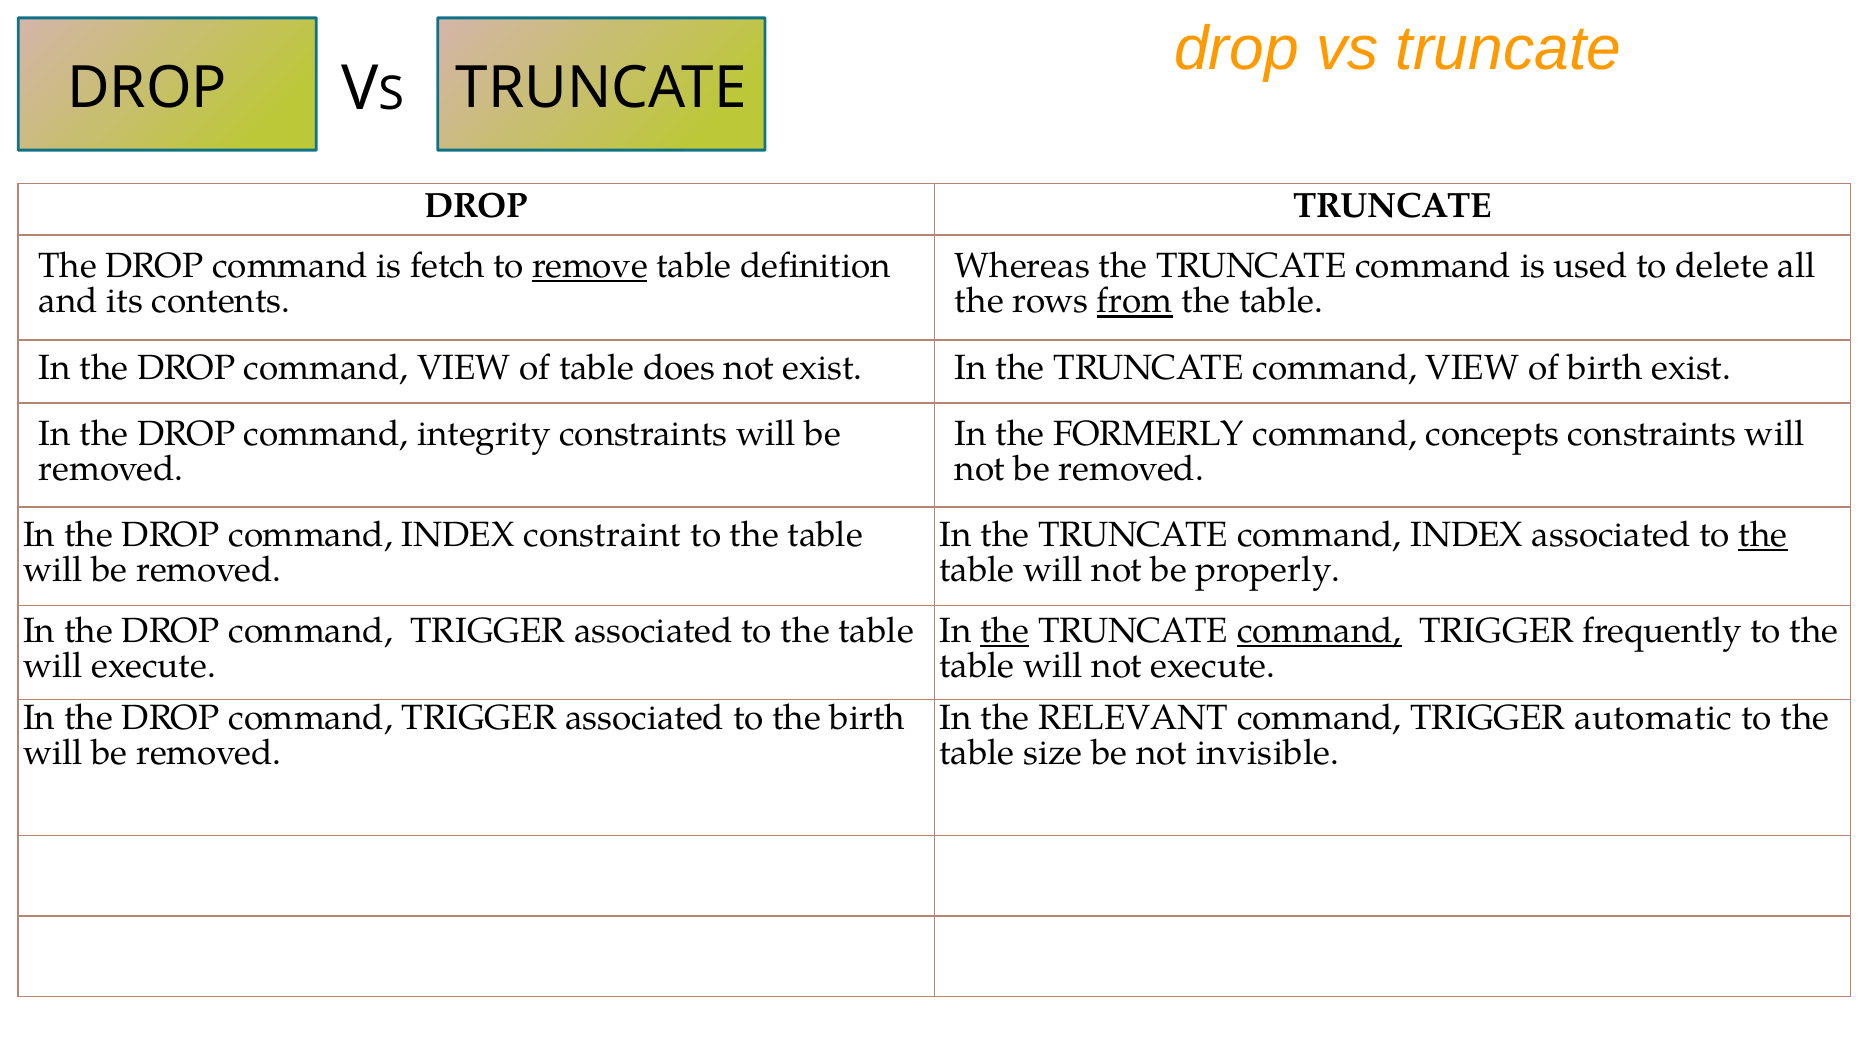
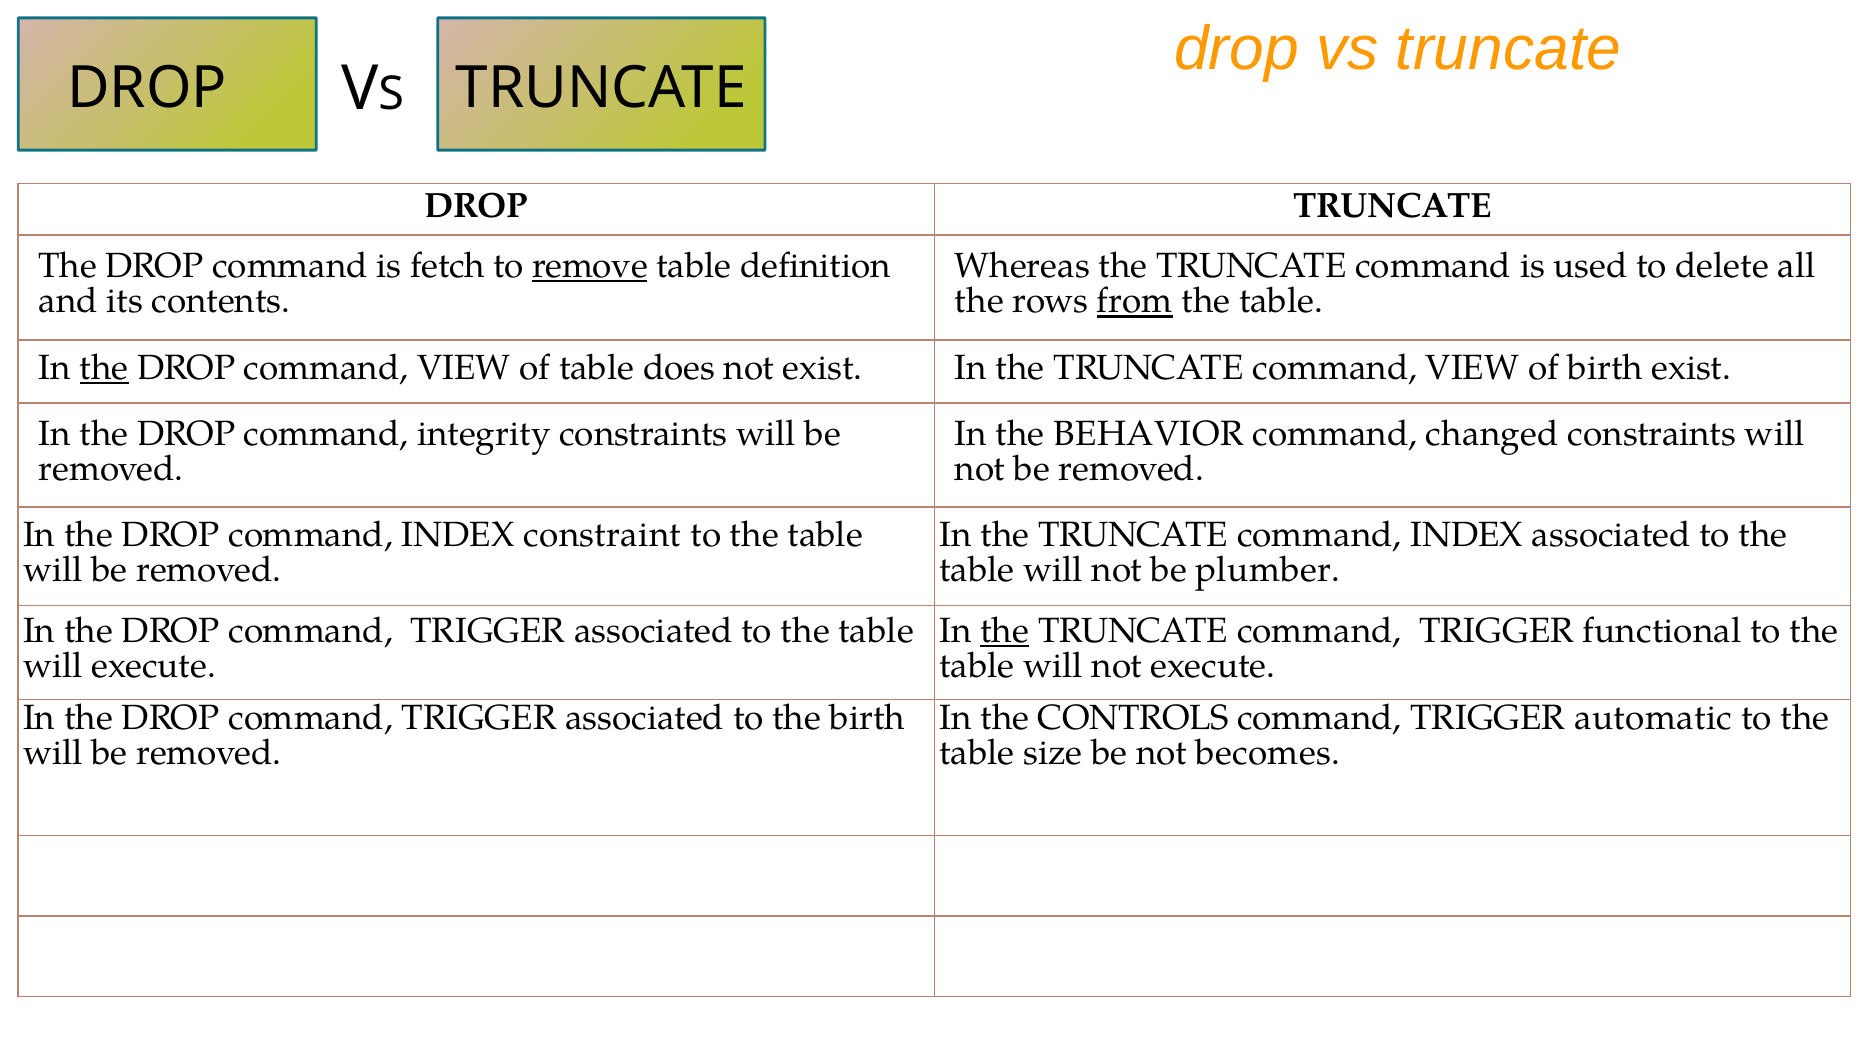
the underline: none -> present (104, 368)
FORMERLY: FORMERLY -> BEHAVIOR (1149, 434)
concepts: concepts -> changed (1492, 434)
the underline: present -> none (1763, 535)
properly: properly -> plumber (1268, 570)
command underline: present -> none (1319, 631)
frequently: frequently -> functional (1662, 631)
RELEVANT: RELEVANT -> CONTROLS (1133, 718)
invisible: invisible -> becomes (1268, 754)
